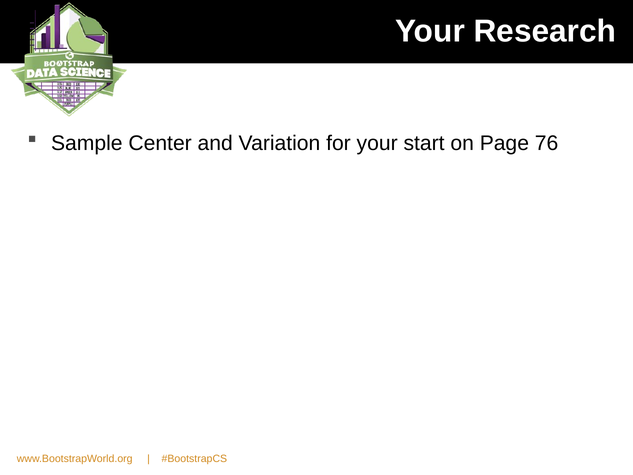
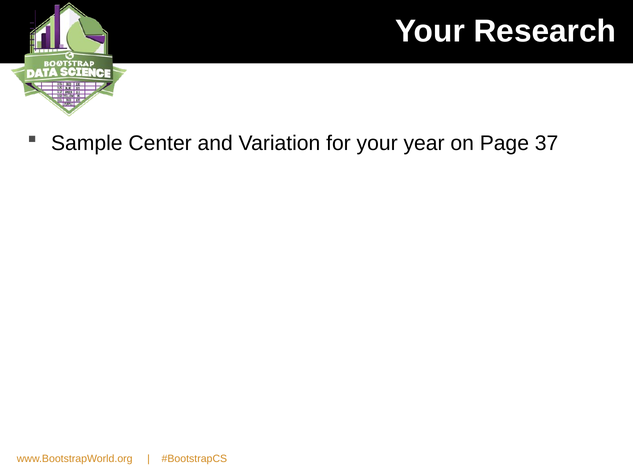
start: start -> year (424, 143)
76: 76 -> 37 (547, 143)
